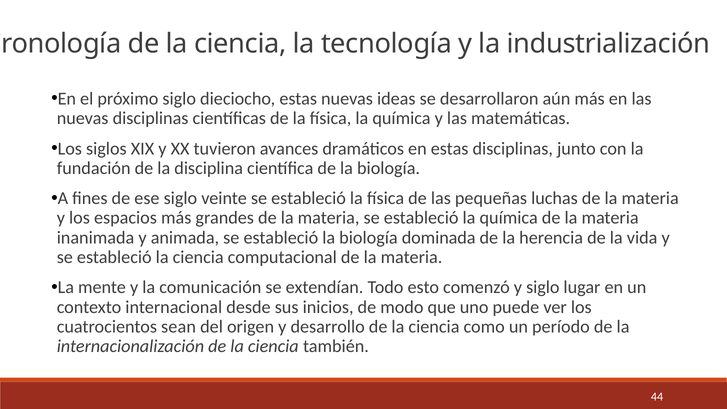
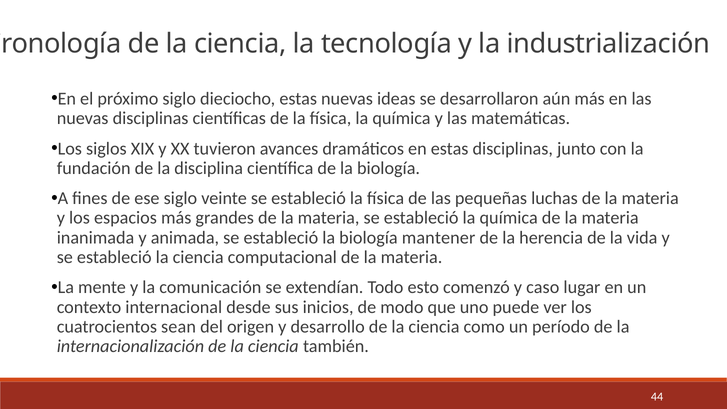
dominada: dominada -> mantener (439, 238)
y siglo: siglo -> caso (543, 287)
